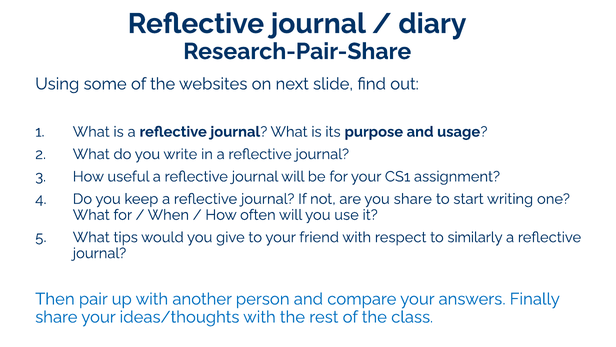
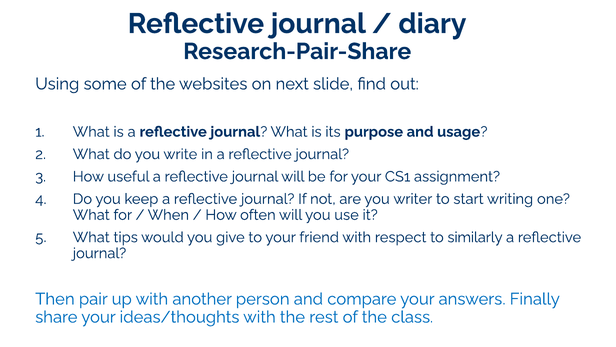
you share: share -> writer (413, 199)
